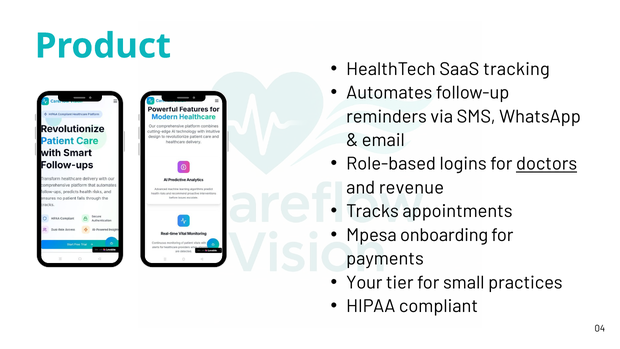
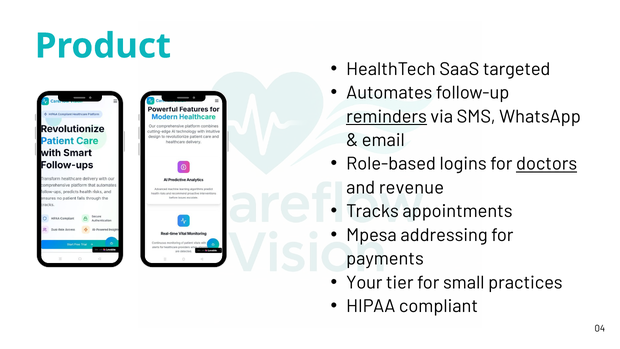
tracking: tracking -> targeted (517, 69)
reminders underline: none -> present (387, 116)
onboarding: onboarding -> addressing (444, 235)
